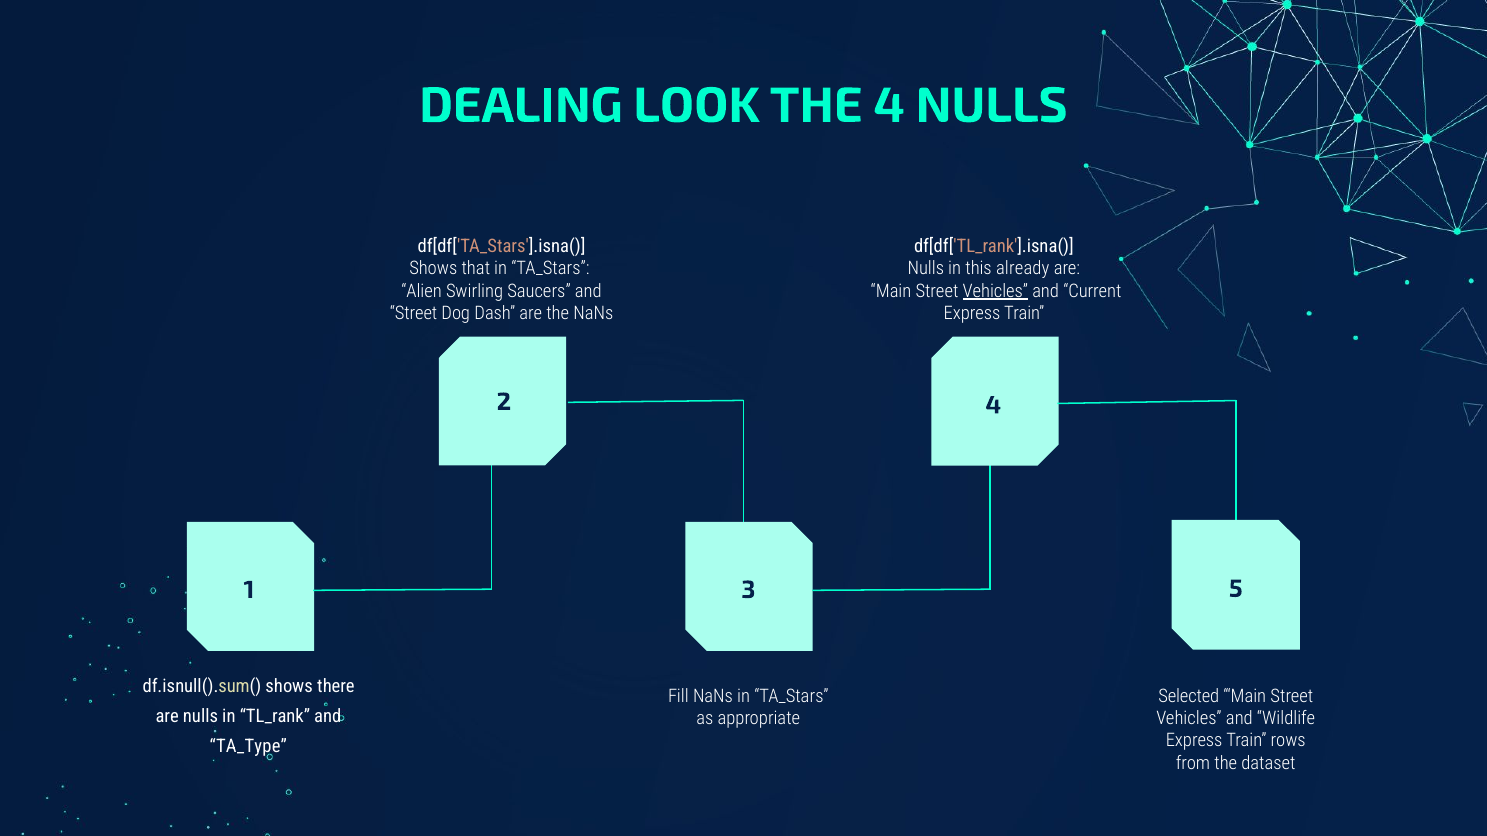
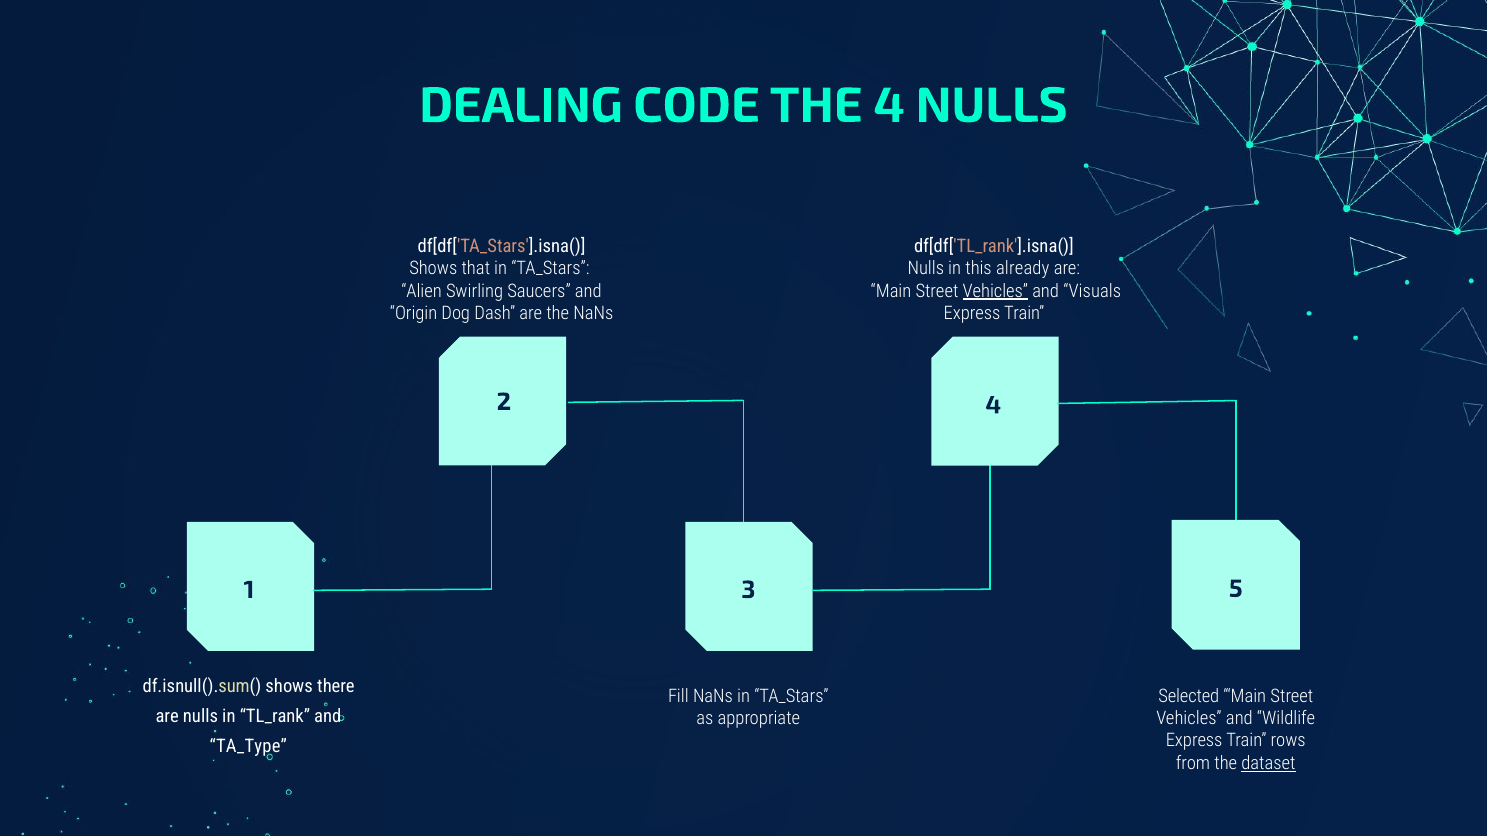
LOOK: LOOK -> CODE (697, 105)
Current: Current -> Visuals (1092, 291)
Street: Street -> Origin (414, 314)
dataset underline: none -> present (1268, 764)
